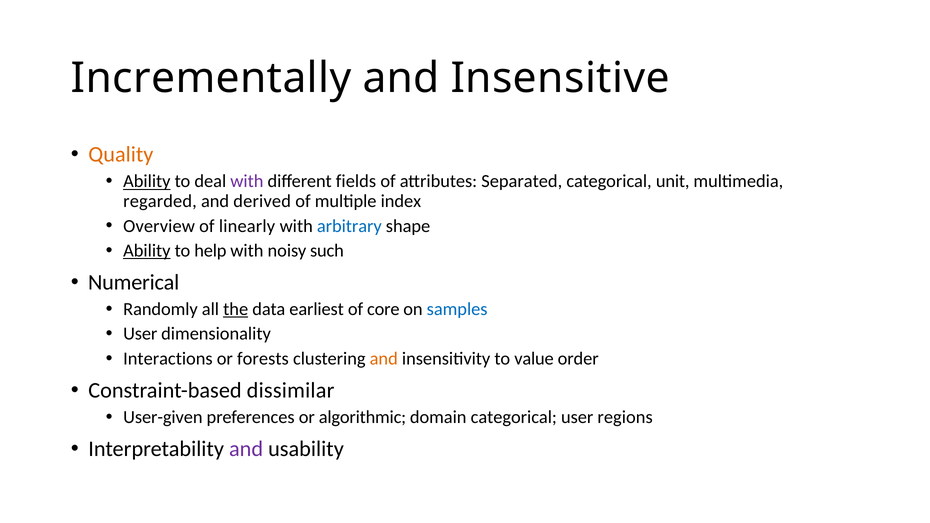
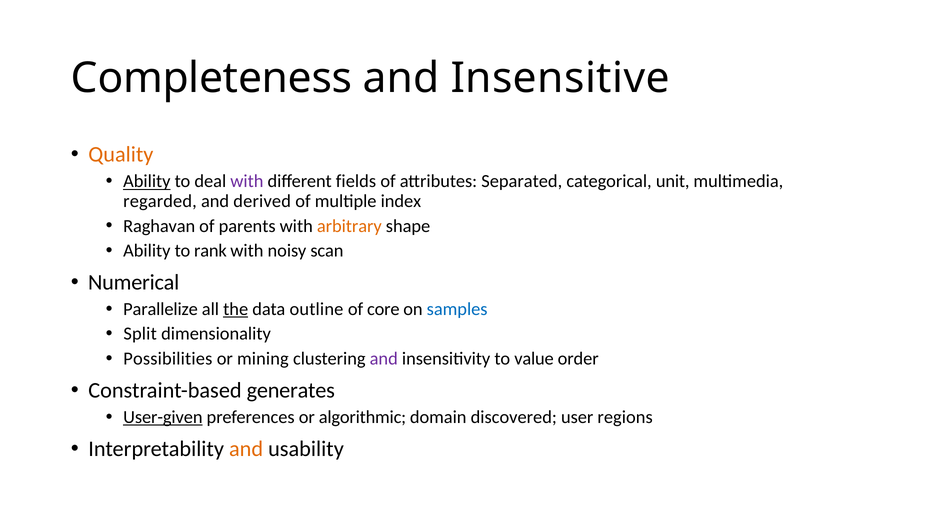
Incrementally: Incrementally -> Completeness (211, 78)
Overview: Overview -> Raghavan (159, 226)
linearly: linearly -> parents (247, 226)
arbitrary colour: blue -> orange (349, 226)
Ability underline: present -> none (147, 251)
help: help -> rank (210, 251)
such: such -> scan (327, 251)
Randomly: Randomly -> Parallelize (161, 309)
earliest: earliest -> outline (316, 309)
User: User -> Split (140, 334)
Interactions: Interactions -> Possibilities (168, 359)
forests: forests -> mining (263, 359)
and colour: orange -> purple (384, 359)
dissimilar: dissimilar -> generates (291, 390)
User-given underline: none -> present (163, 417)
domain categorical: categorical -> discovered (514, 417)
and colour: purple -> orange (246, 449)
